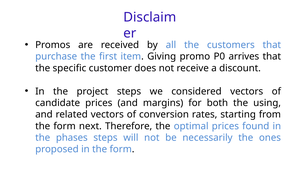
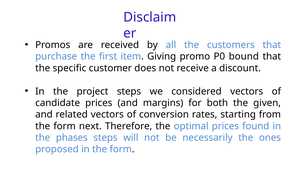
arrives: arrives -> bound (244, 57)
using: using -> given (267, 103)
